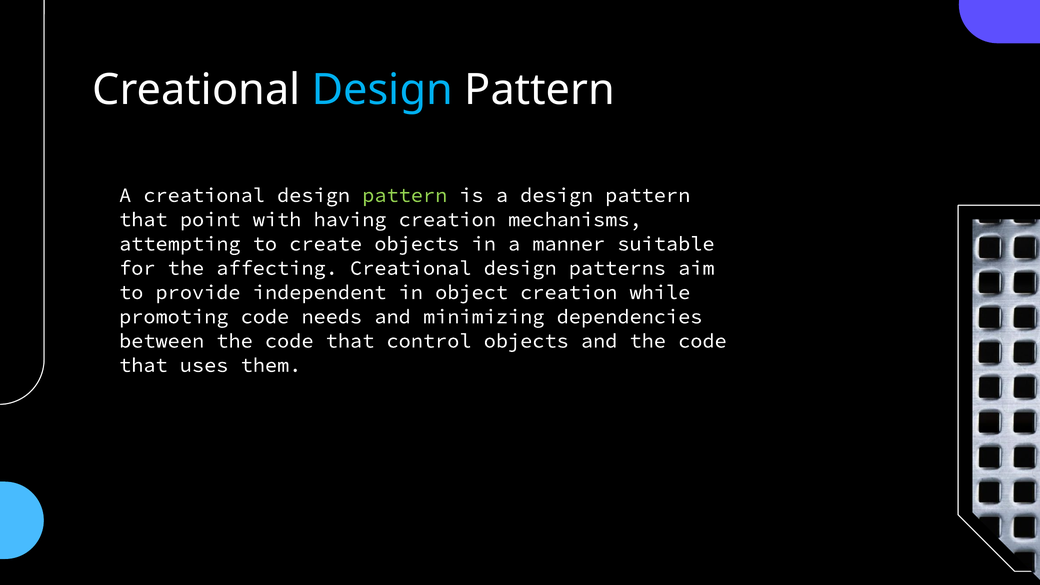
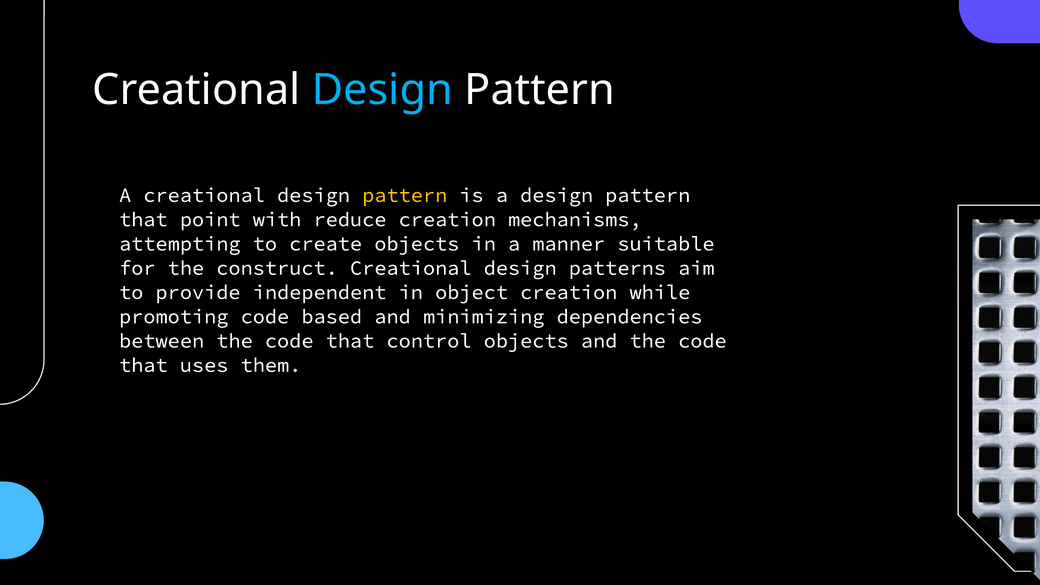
pattern colour: light green -> yellow (405, 195)
having: having -> reduce (350, 220)
affecting: affecting -> construct (277, 268)
needs: needs -> based (332, 317)
